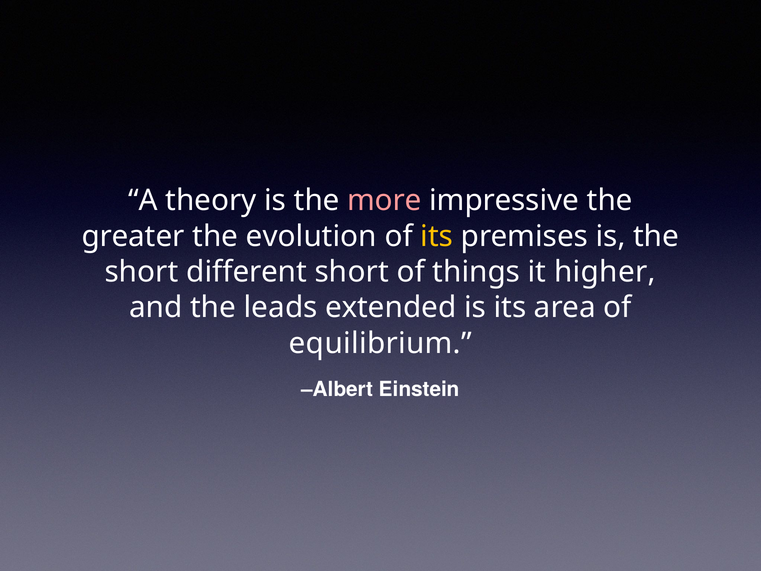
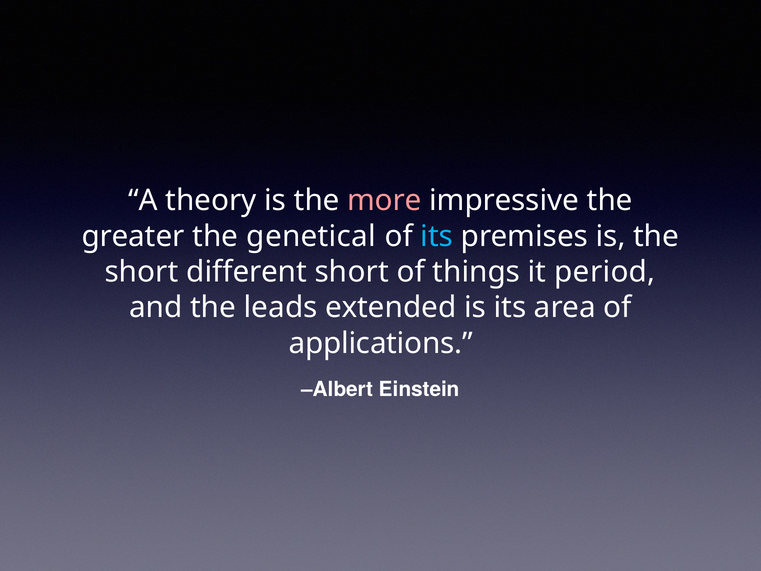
evolution: evolution -> genetical (311, 236)
its colour: yellow -> light blue (437, 236)
higher: higher -> period (605, 272)
equilibrium: equilibrium -> applications (381, 343)
